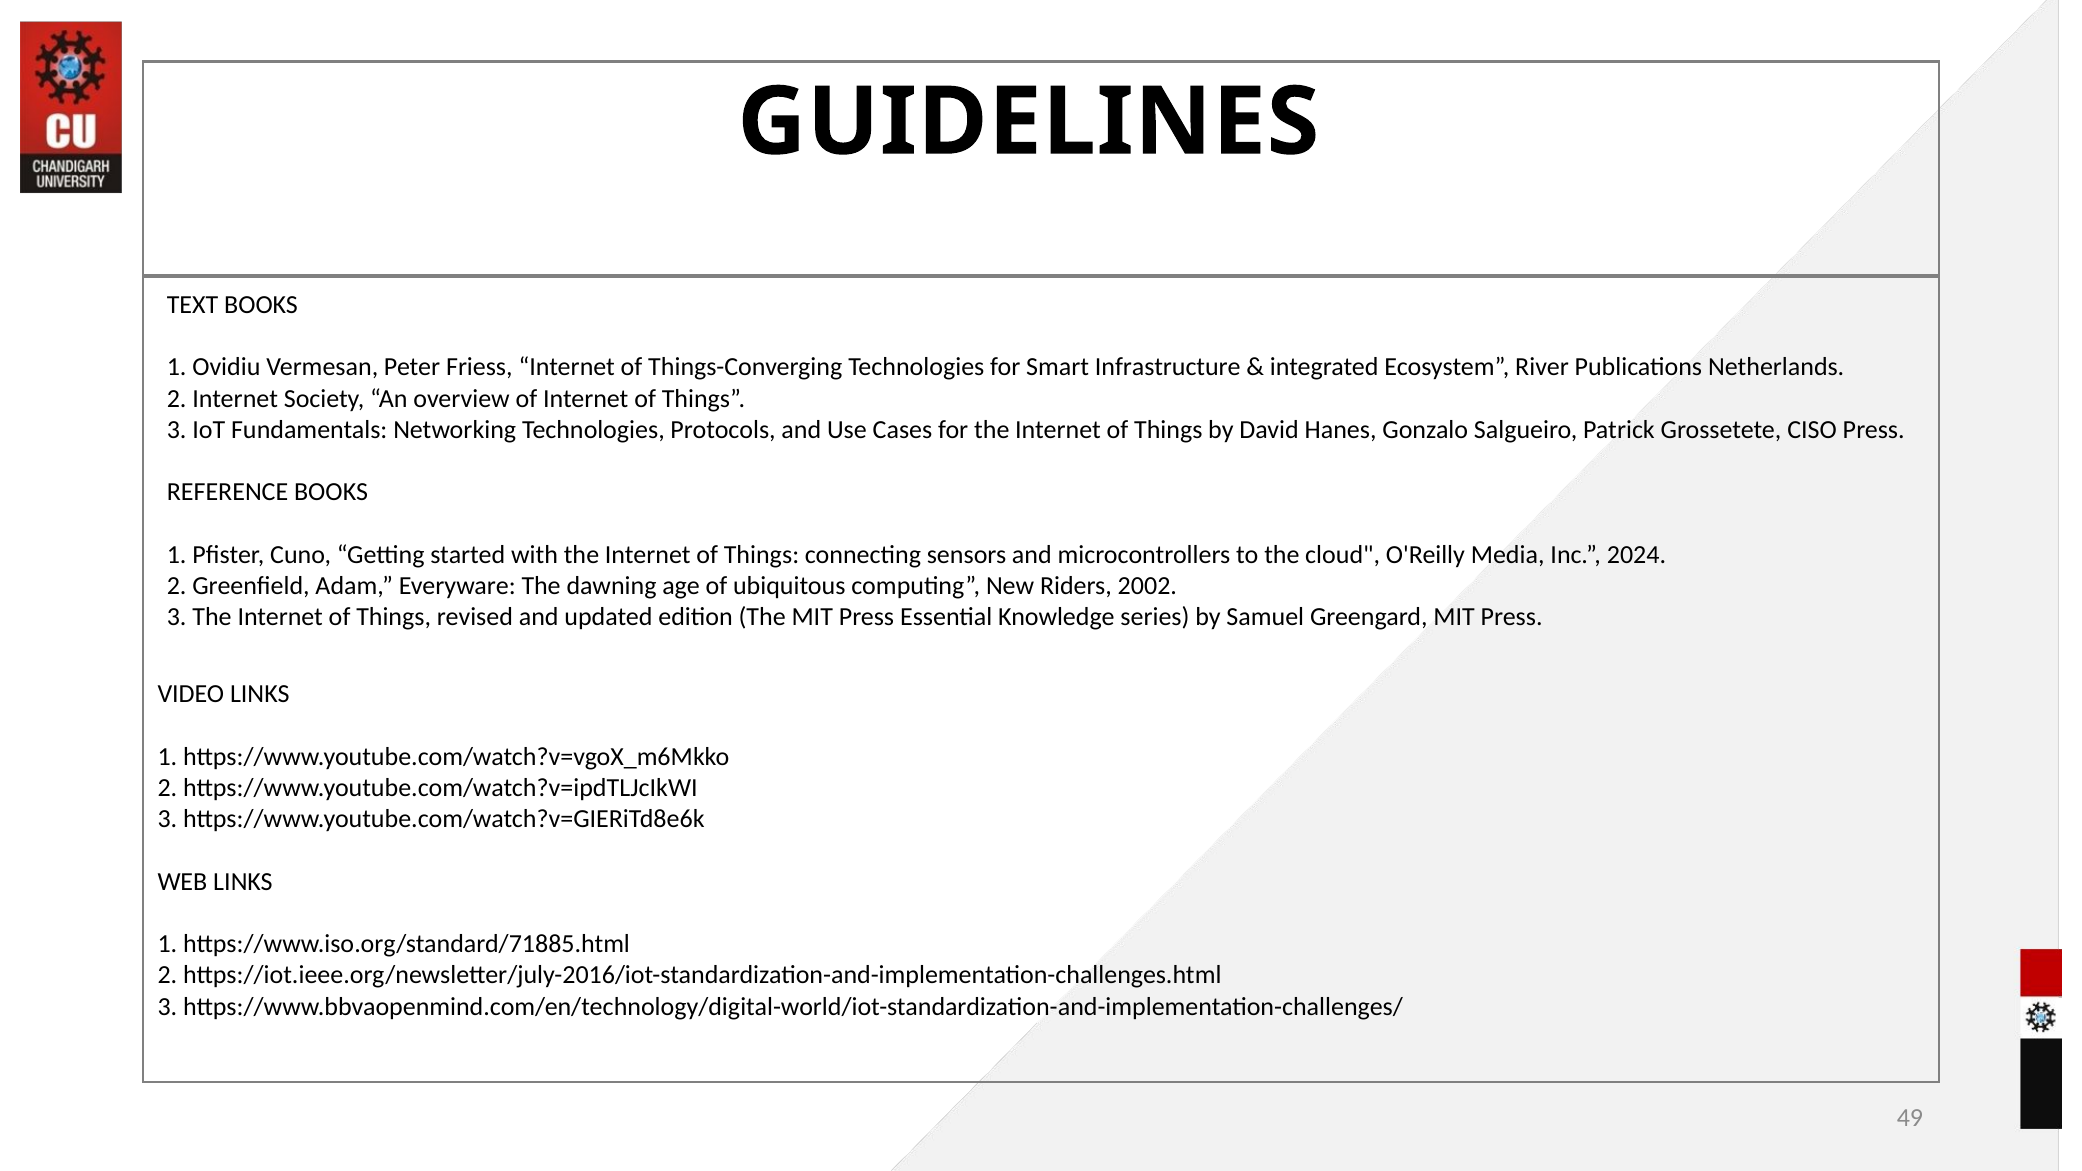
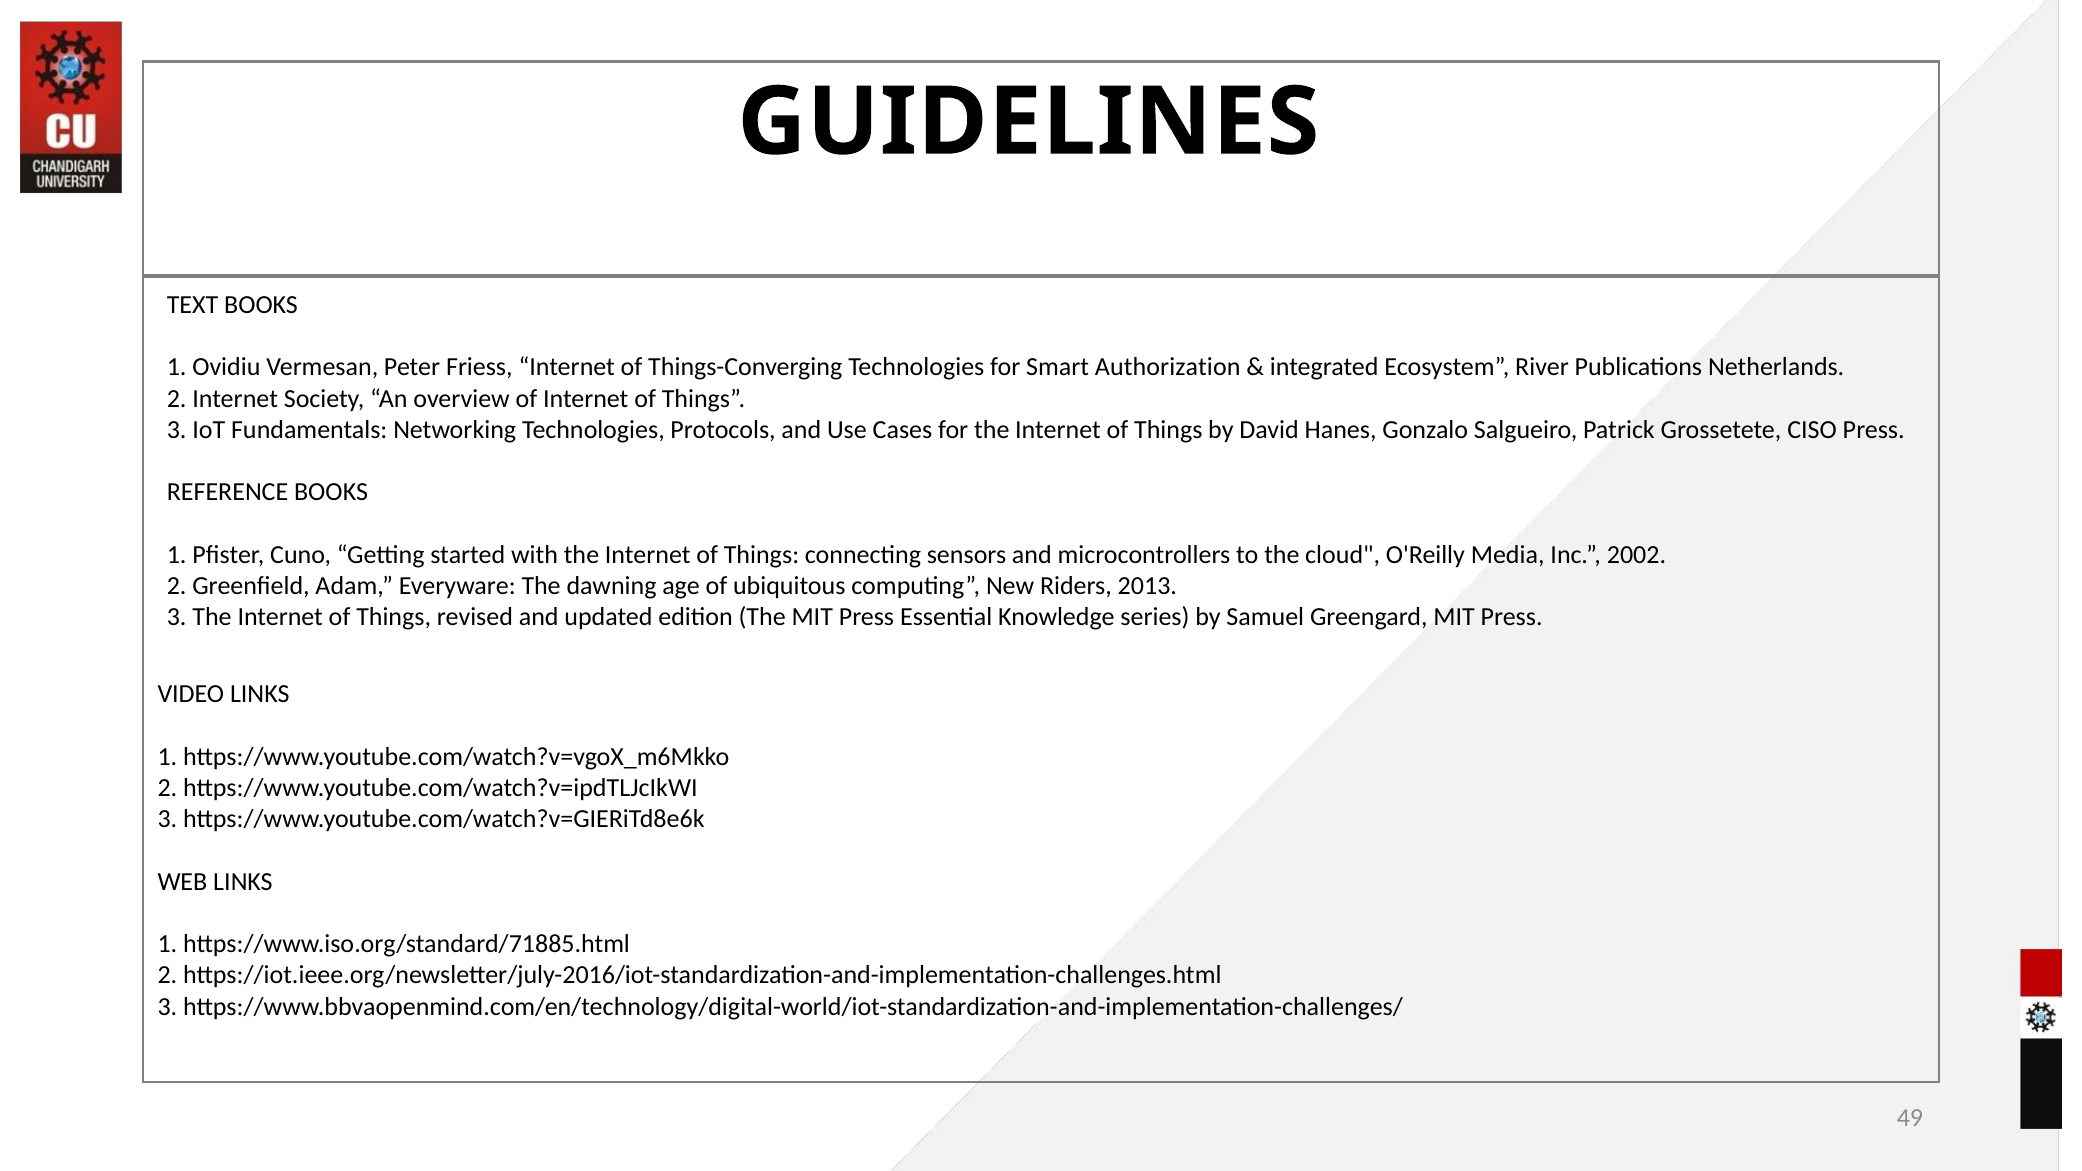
Infrastructure: Infrastructure -> Authorization (1168, 367)
2024: 2024 -> 2002 (1637, 555)
2002: 2002 -> 2013 (1147, 586)
